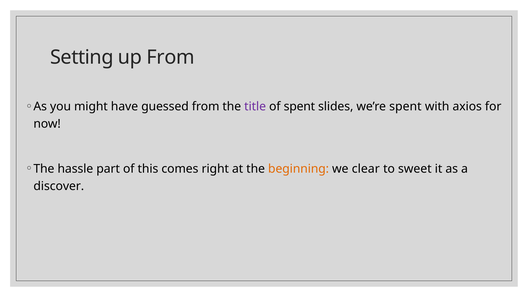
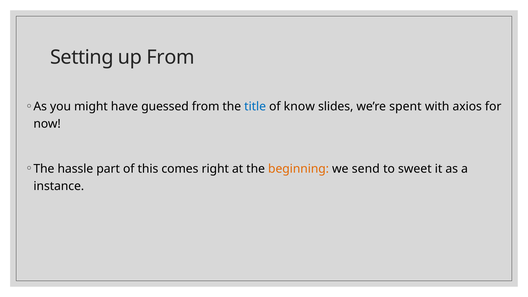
title colour: purple -> blue (255, 107)
of spent: spent -> know (299, 107)
clear: clear -> send (366, 169)
discover: discover -> instance (59, 186)
